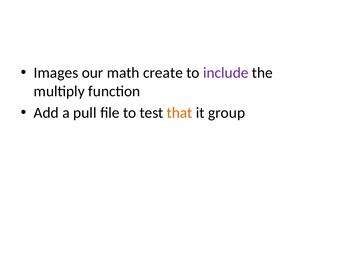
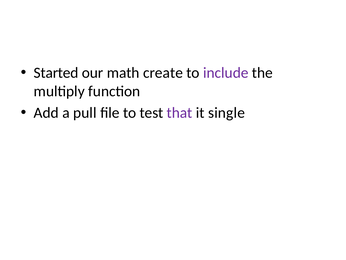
Images: Images -> Started (56, 73)
that colour: orange -> purple (180, 113)
group: group -> single (227, 113)
